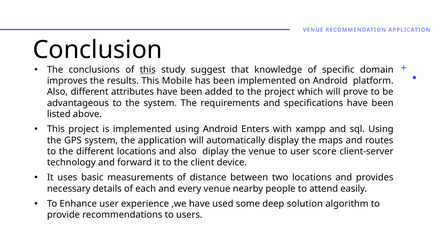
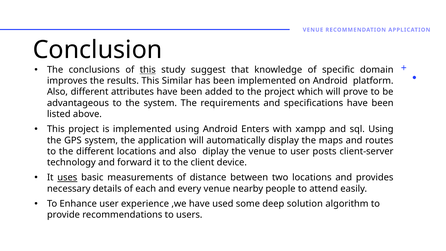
Mobile: Mobile -> Similar (177, 81)
score: score -> posts (325, 151)
uses underline: none -> present (67, 177)
